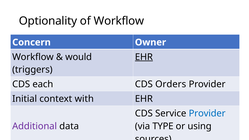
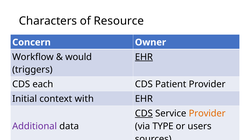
Optionality: Optionality -> Characters (48, 21)
of Workflow: Workflow -> Resource (119, 21)
Orders: Orders -> Patient (171, 84)
CDS underline: none -> present (144, 114)
Provider colour: blue -> orange (207, 114)
using: using -> users (200, 126)
